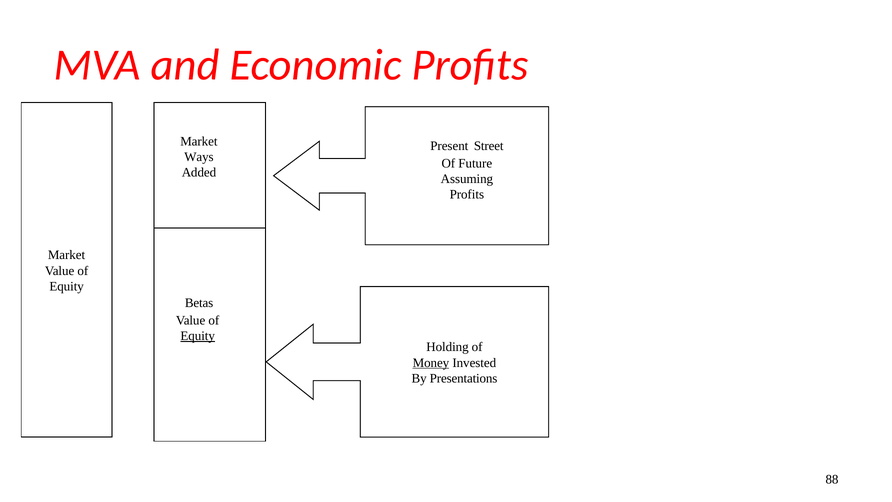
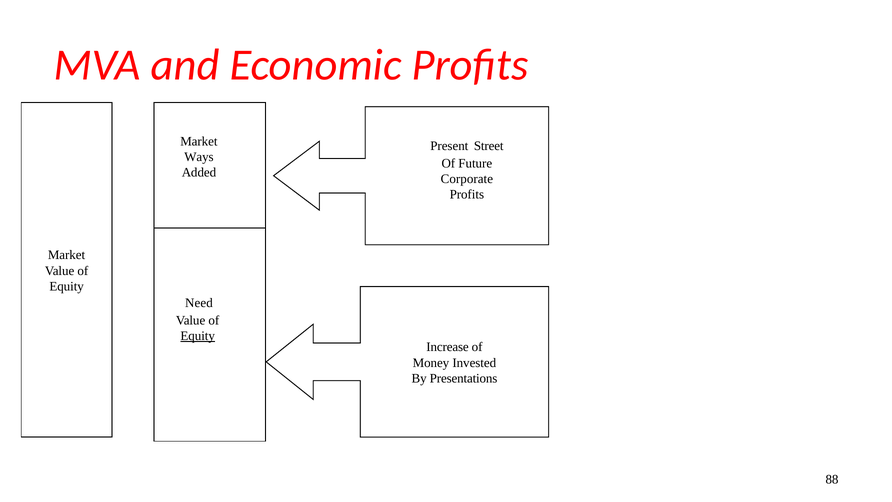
Assuming: Assuming -> Corporate (467, 179)
Betas: Betas -> Need (199, 303)
Holding: Holding -> Increase (448, 347)
Money underline: present -> none (431, 363)
